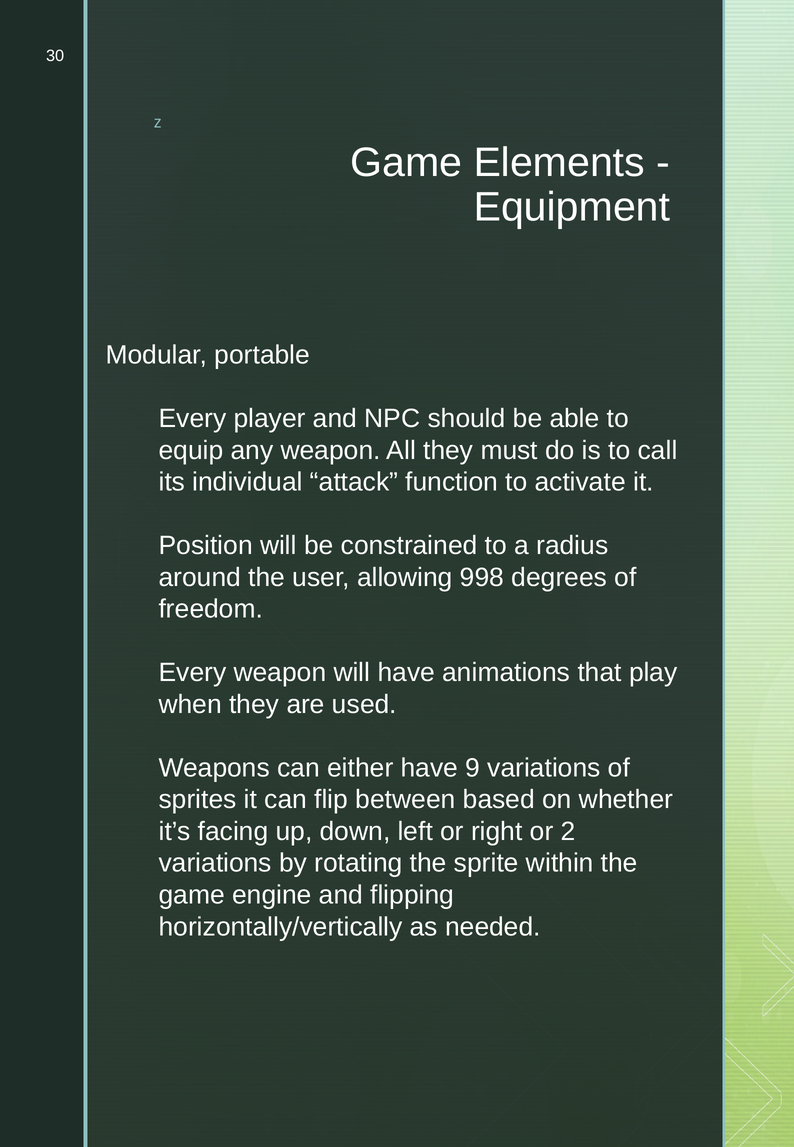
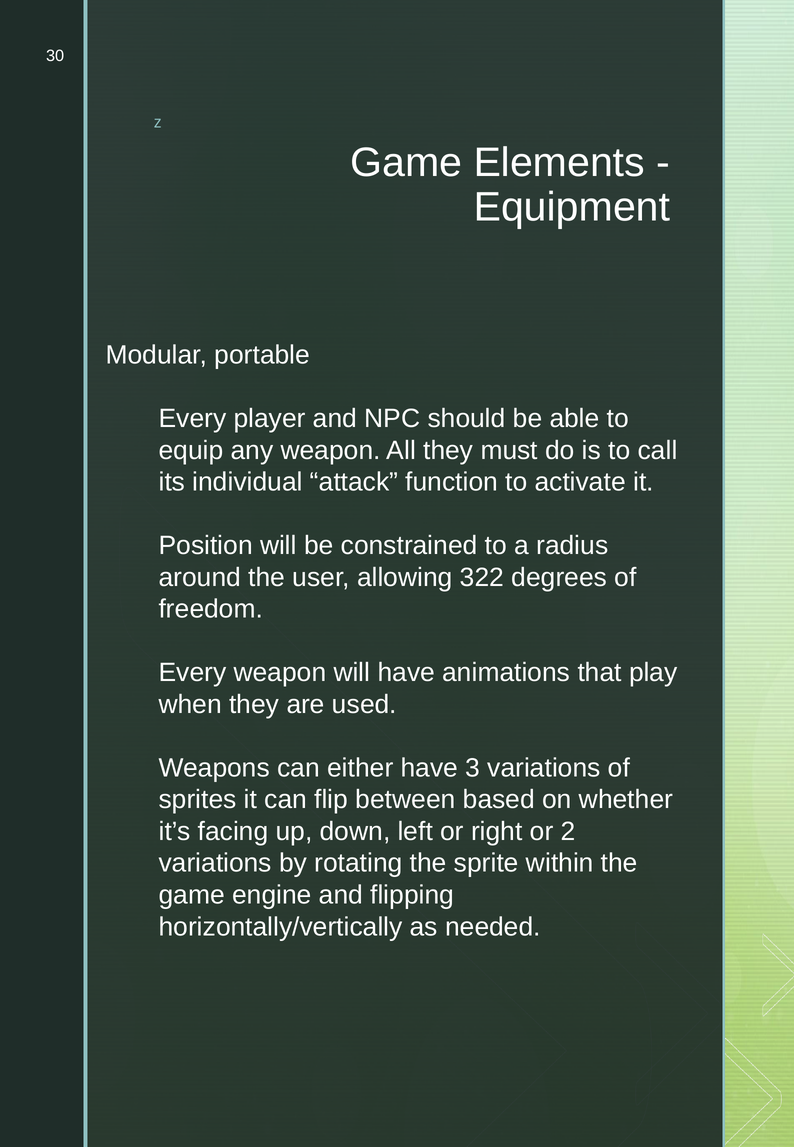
998: 998 -> 322 (482, 577)
9: 9 -> 3 (473, 768)
